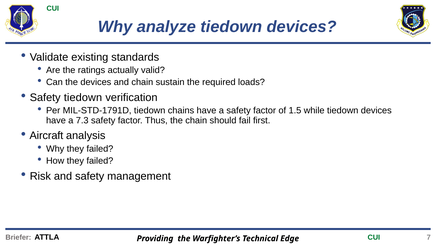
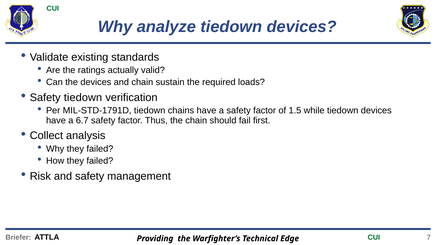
7.3: 7.3 -> 6.7 (82, 120)
Aircraft: Aircraft -> Collect (46, 136)
